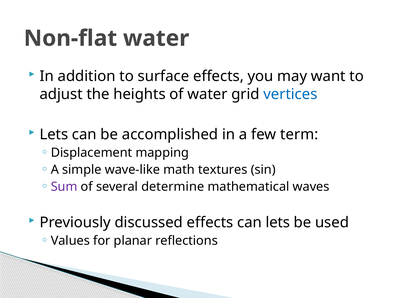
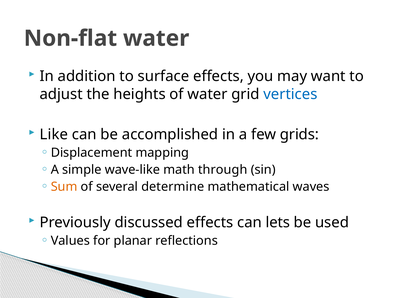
Lets: Lets -> Like (54, 134)
term: term -> grids (299, 134)
textures: textures -> through (223, 169)
Sum colour: purple -> orange (64, 186)
